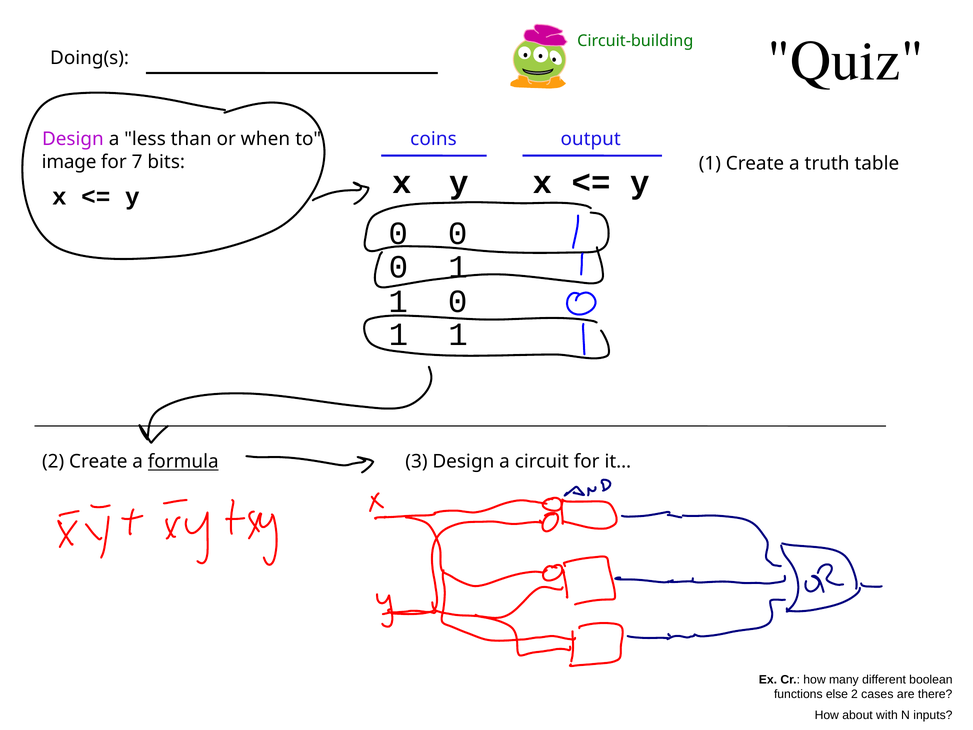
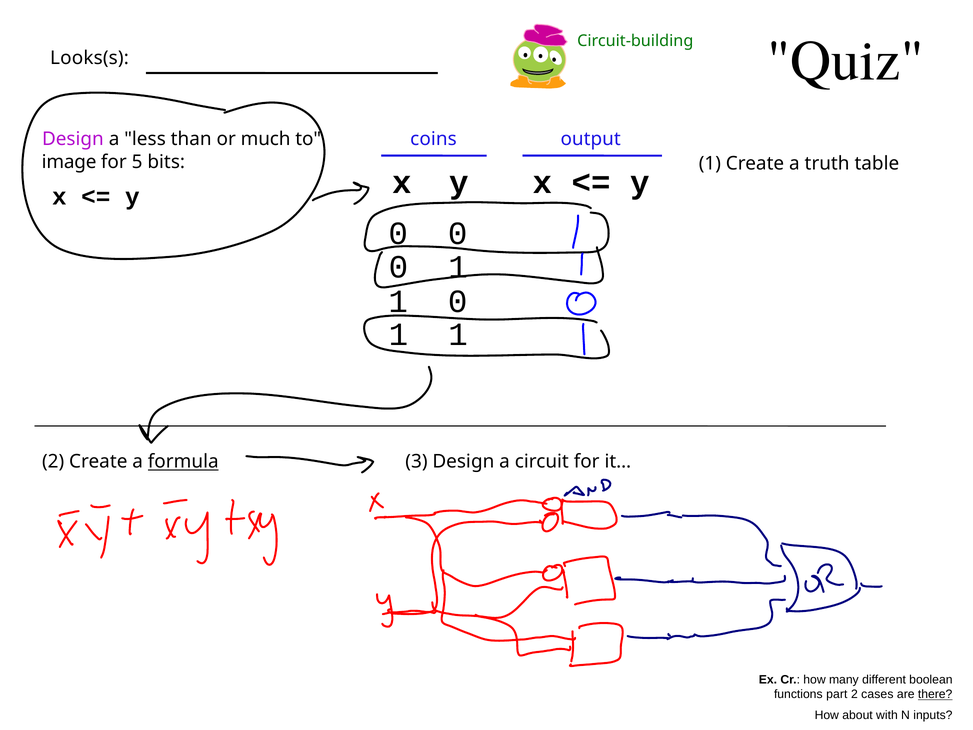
Doing(s: Doing(s -> Looks(s (89, 58)
when: when -> much (266, 139)
7: 7 -> 5 (137, 162)
else: else -> part (837, 694)
there underline: none -> present (935, 694)
